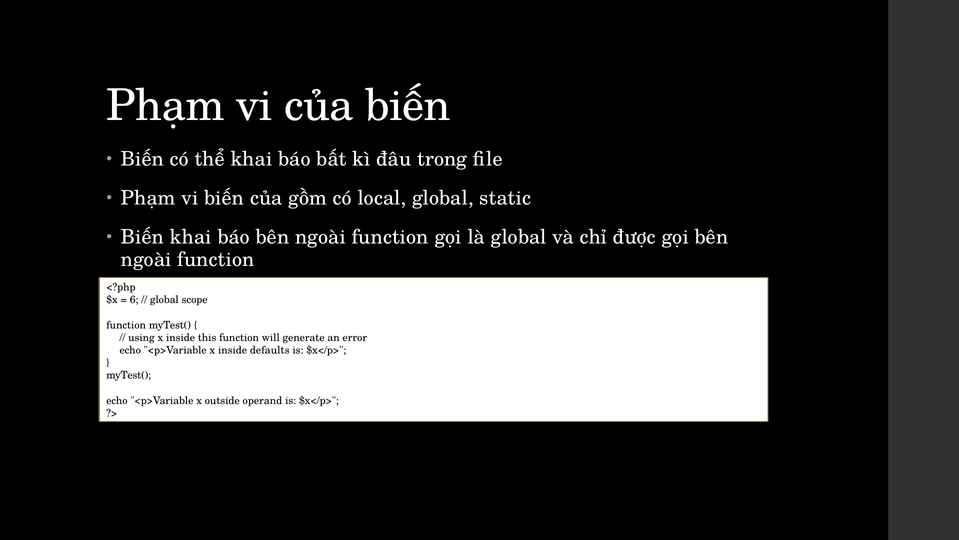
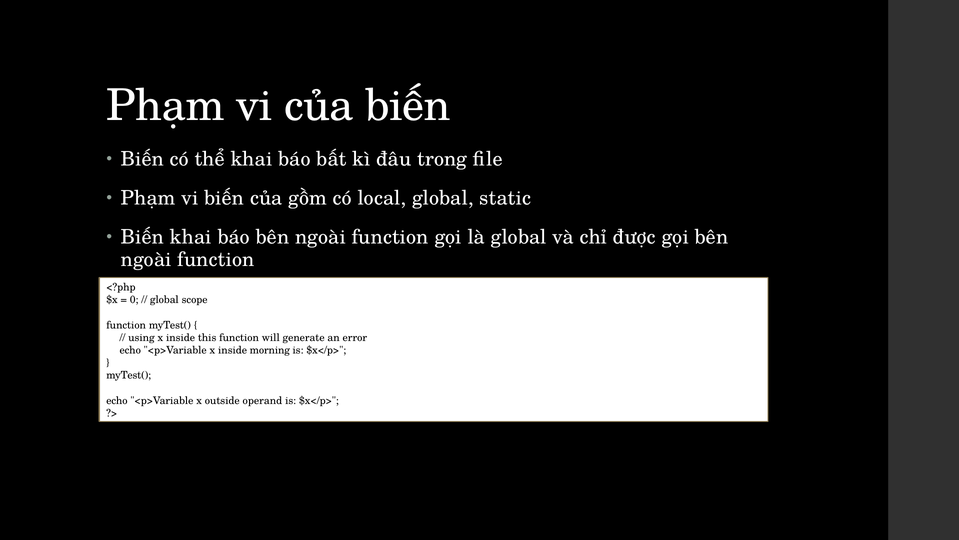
6: 6 -> 0 (134, 300)
defaults: defaults -> morning (270, 350)
